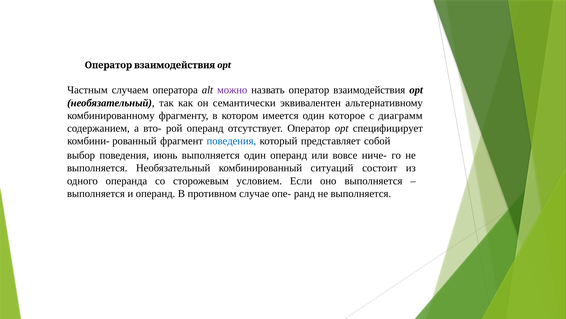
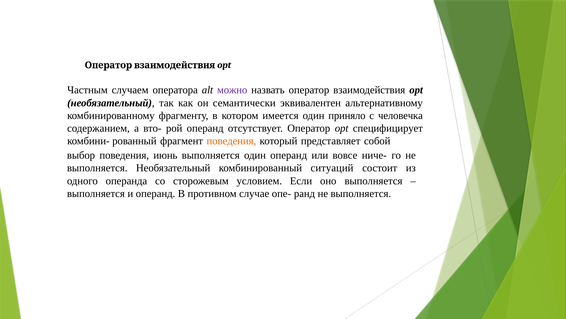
которое: которое -> приняло (347, 115)
диаграмм: диаграмм -> человечка (400, 115)
поведения colour: blue -> orange (231, 141)
